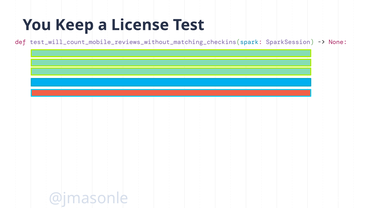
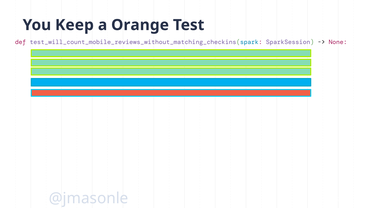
License: License -> Orange (140, 25)
